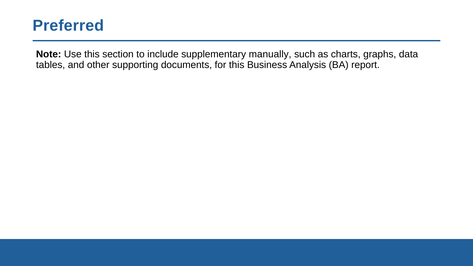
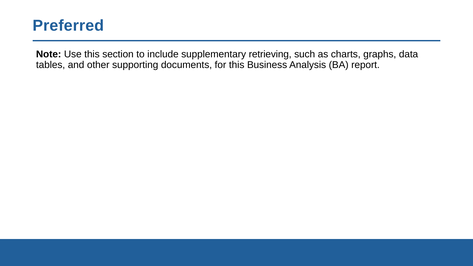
manually: manually -> retrieving (270, 54)
